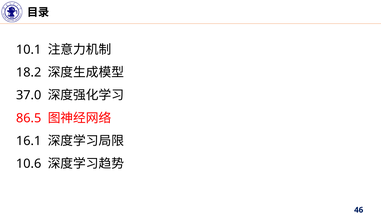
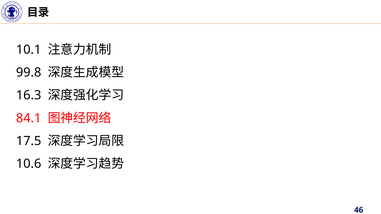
18.2: 18.2 -> 99.8 (29, 73)
37.0: 37.0 -> 16.3 (29, 95)
86.5: 86.5 -> 84.1 (29, 118)
16.1: 16.1 -> 17.5 (29, 141)
